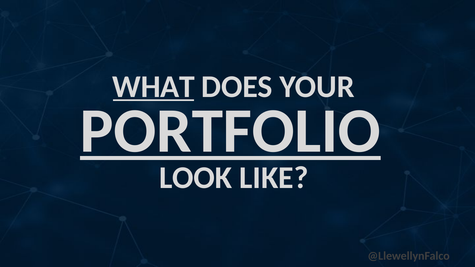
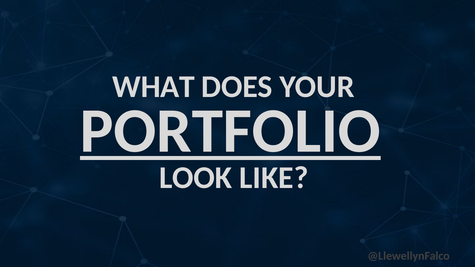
WHAT underline: present -> none (154, 87)
